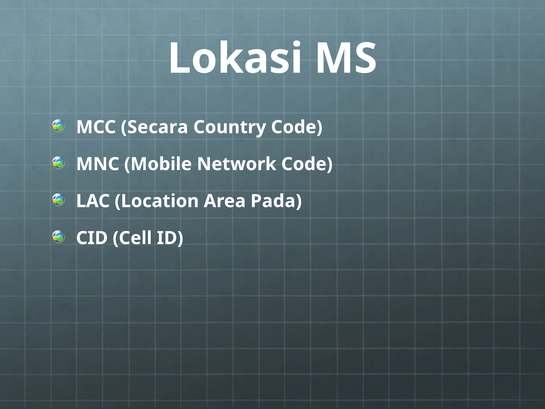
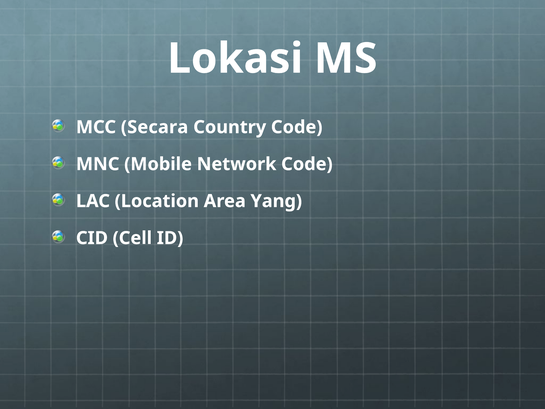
Pada: Pada -> Yang (276, 201)
